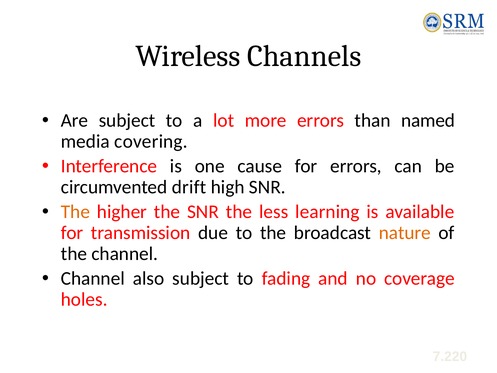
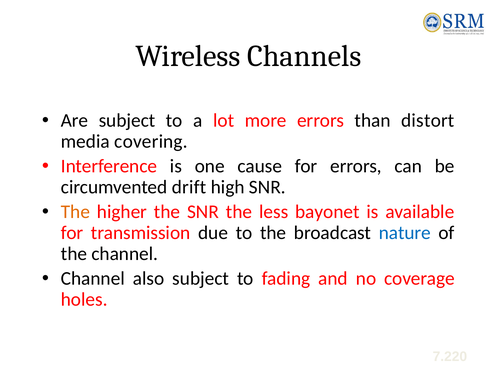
named: named -> distort (428, 120)
learning: learning -> bayonet (327, 212)
nature colour: orange -> blue (405, 233)
